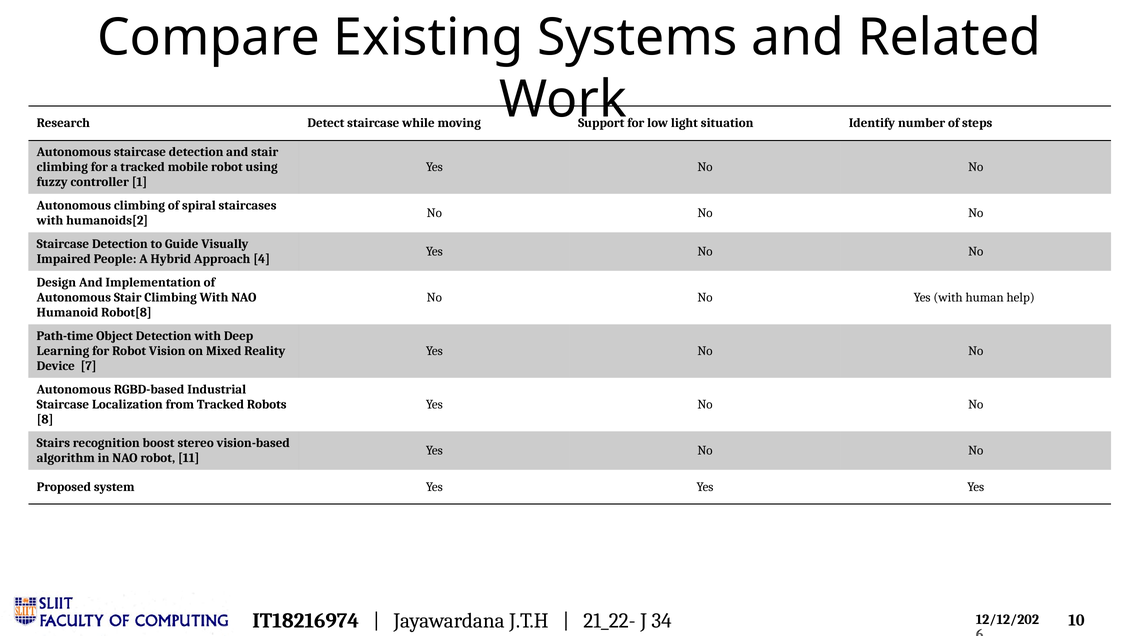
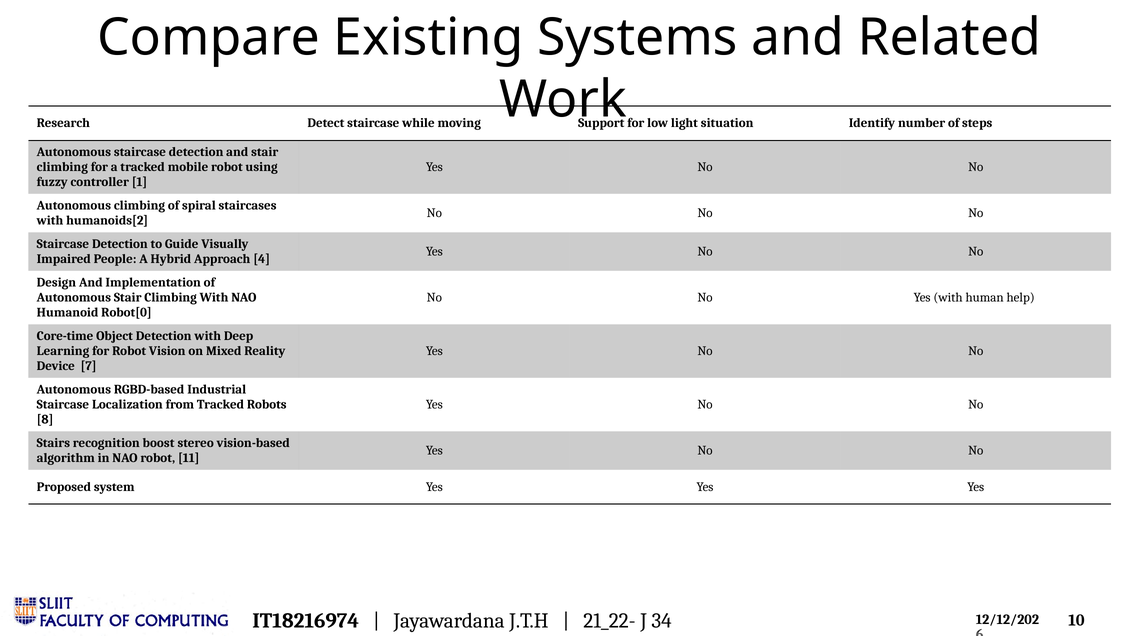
Robot[8: Robot[8 -> Robot[0 (126, 312)
Path-time: Path-time -> Core-time (65, 336)
